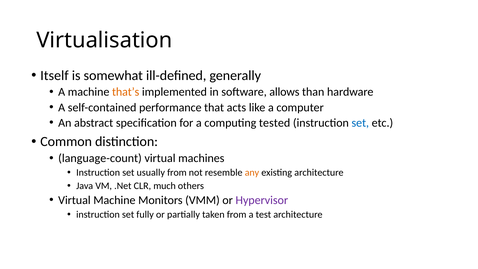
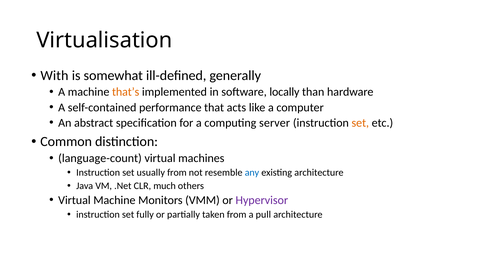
Itself: Itself -> With (54, 75)
allows: allows -> locally (284, 92)
tested: tested -> server (275, 123)
set colour: blue -> orange (360, 123)
any colour: orange -> blue (252, 172)
test: test -> pull (263, 214)
